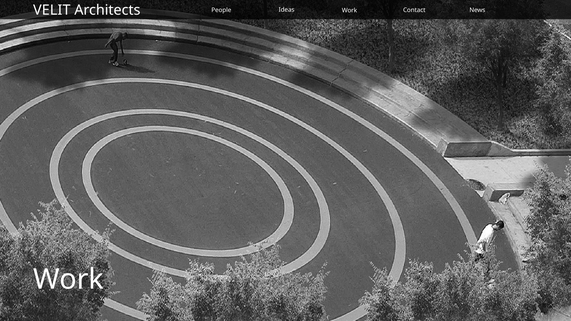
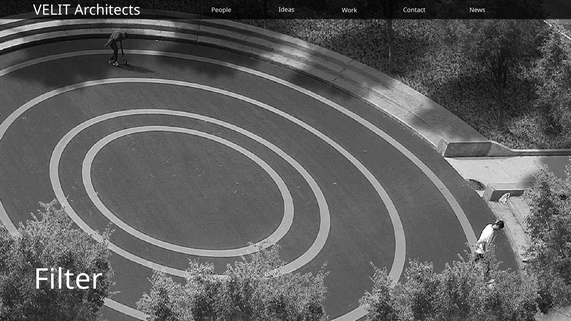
Work: Work -> Filter (68, 280)
